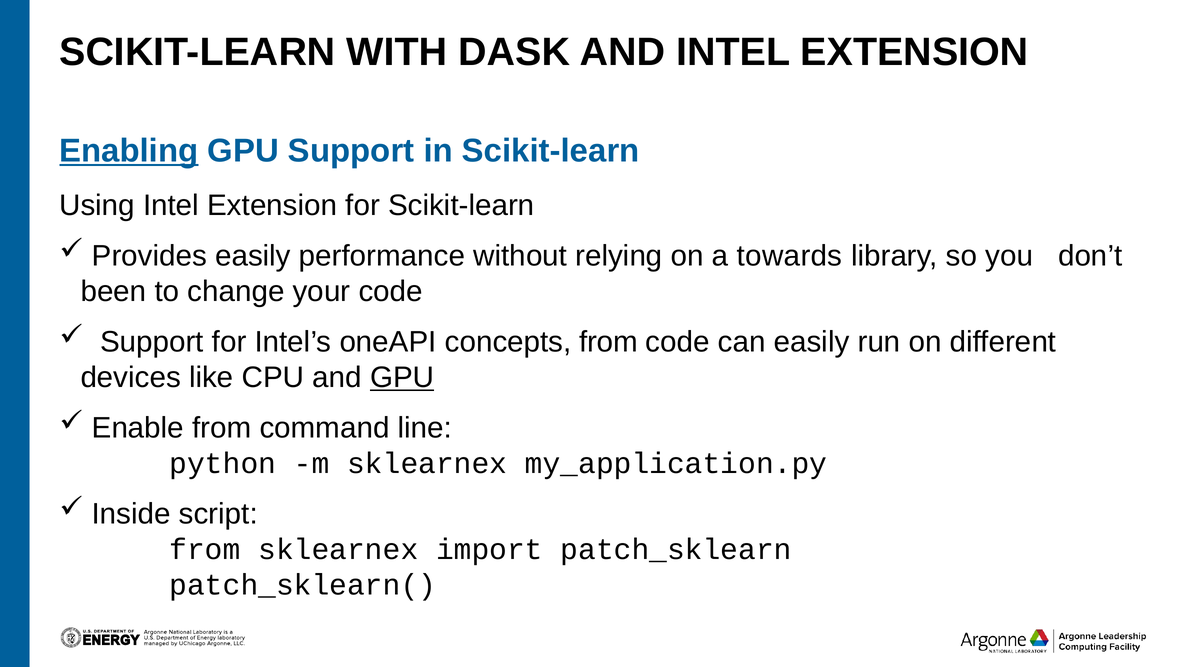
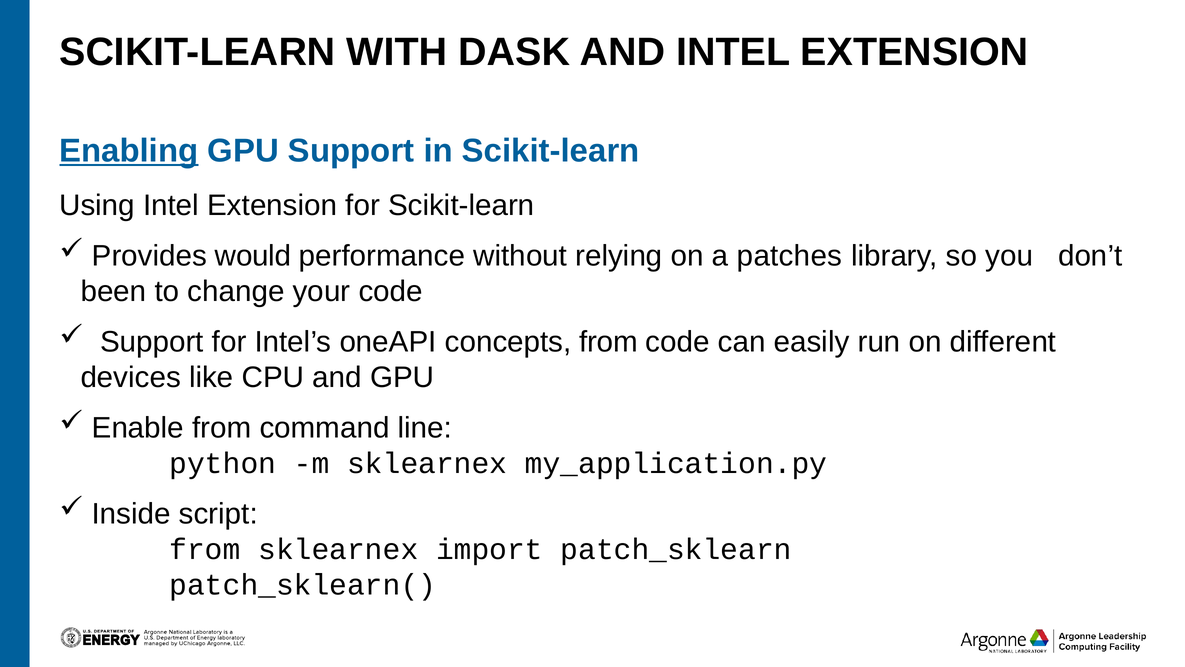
Provides easily: easily -> would (253, 256)
towards: towards -> patches (790, 256)
GPU underline: present -> none (402, 377)
